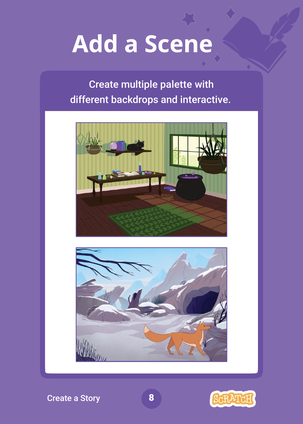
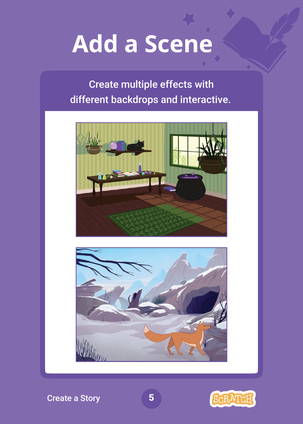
palette: palette -> effects (176, 85)
8: 8 -> 5 (151, 398)
